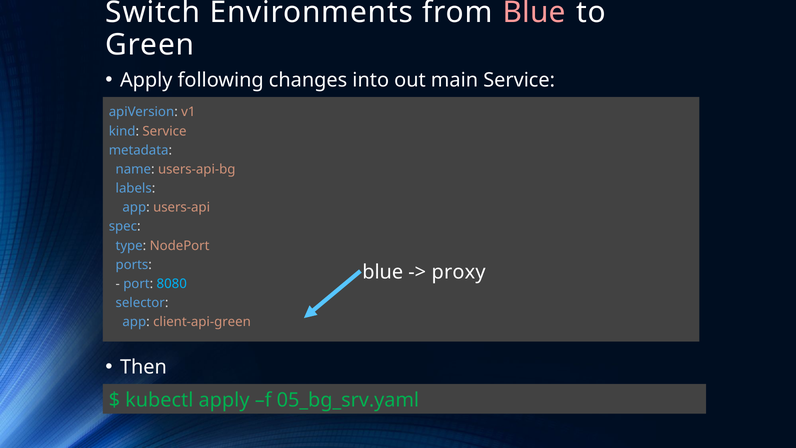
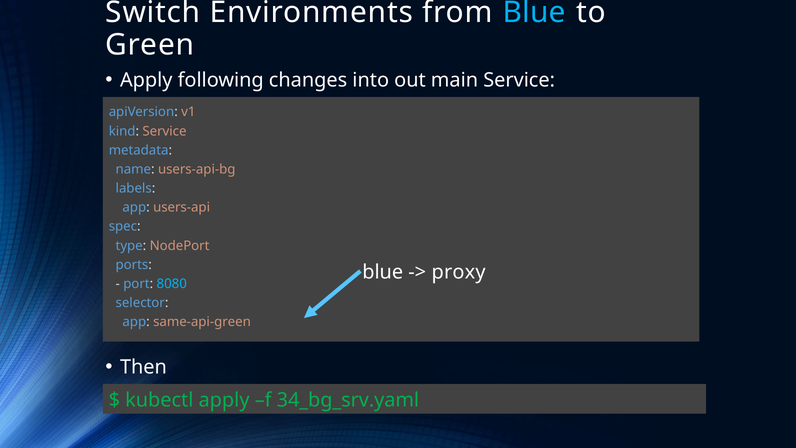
Blue colour: pink -> light blue (534, 12)
client-api-green: client-api-green -> same-api-green (202, 322)
05_bg_srv.yaml: 05_bg_srv.yaml -> 34_bg_srv.yaml (348, 400)
